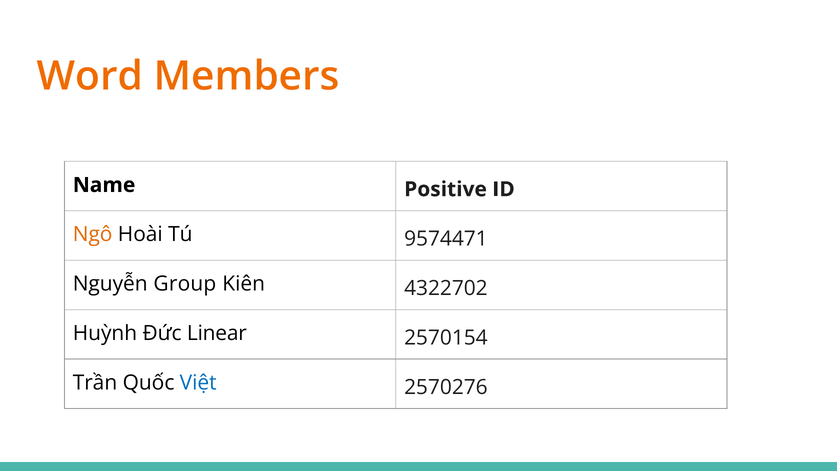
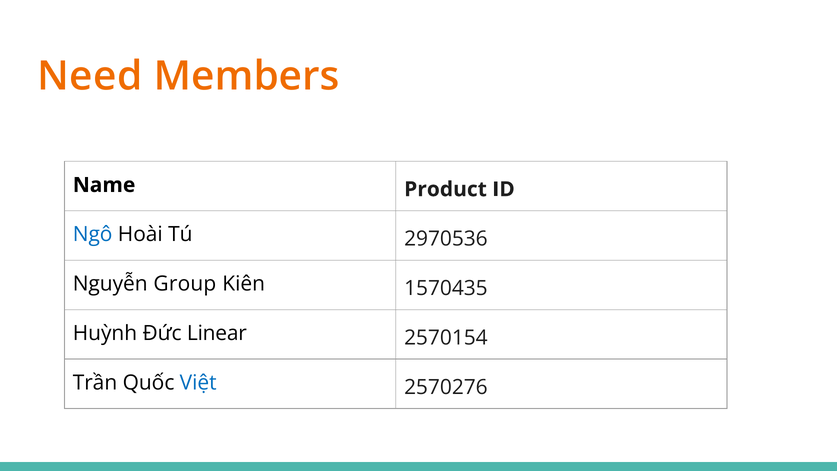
Word: Word -> Need (90, 76)
Positive: Positive -> Product (445, 189)
Ngô colour: orange -> blue (93, 234)
9574471: 9574471 -> 2970536 (446, 239)
4322702: 4322702 -> 1570435 (446, 288)
